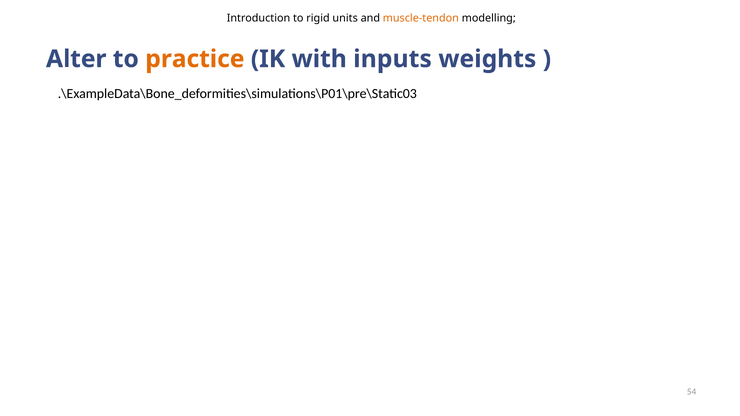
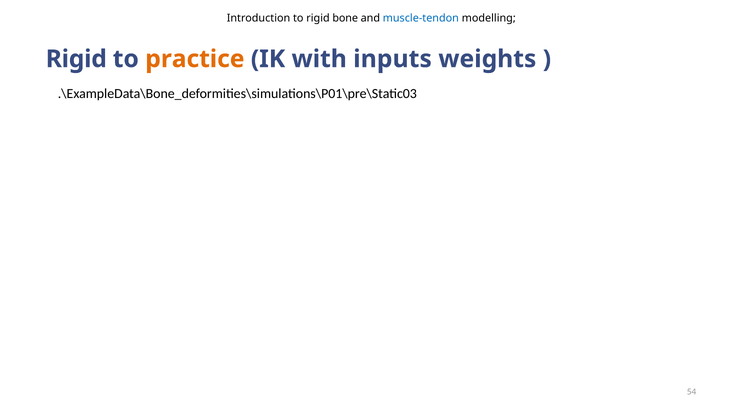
units: units -> bone (345, 18)
muscle-tendon colour: orange -> blue (421, 18)
Alter: Alter -> Rigid (76, 59)
